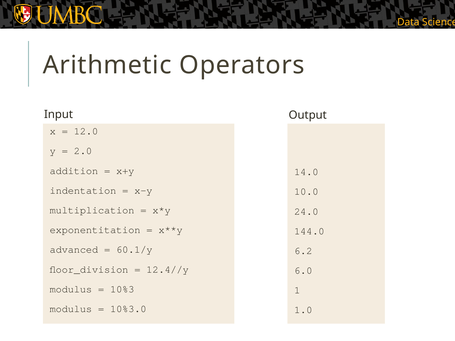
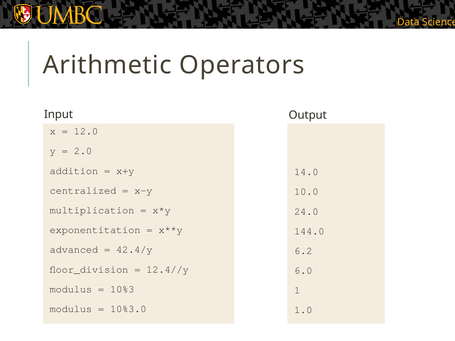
indentation: indentation -> centralized (83, 191)
60.1/y: 60.1/y -> 42.4/y (134, 250)
